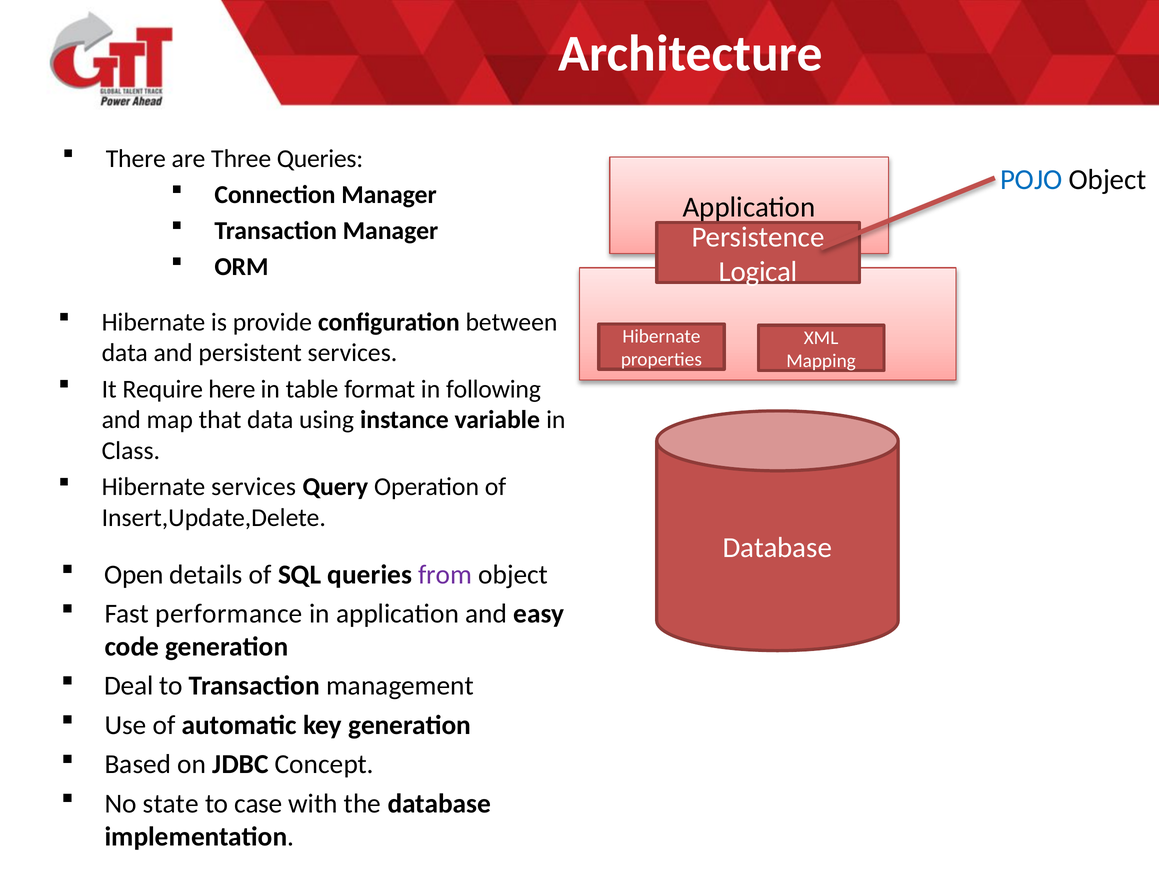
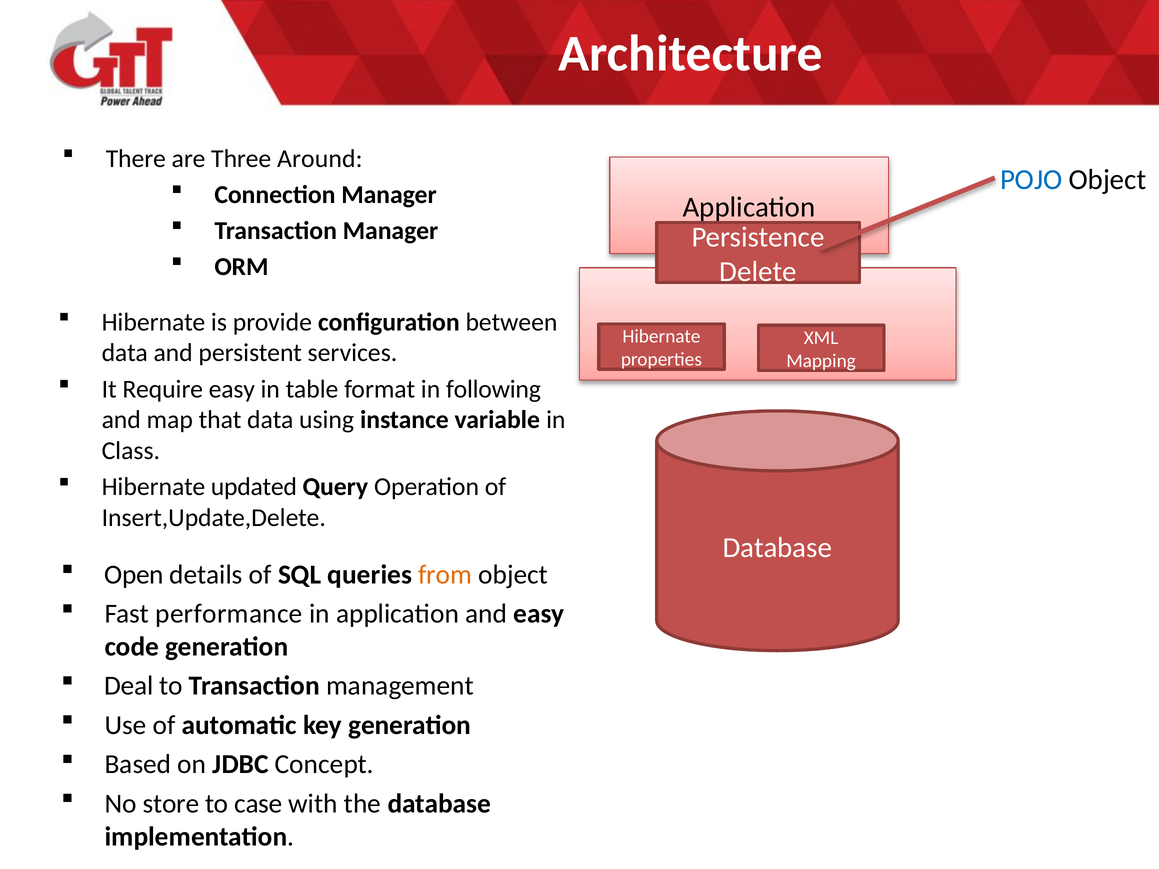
Three Queries: Queries -> Around (320, 159)
Logical: Logical -> Delete (758, 272)
Require here: here -> easy (232, 389)
Hibernate services: services -> updated (254, 487)
from colour: purple -> orange (445, 575)
state: state -> store (171, 804)
